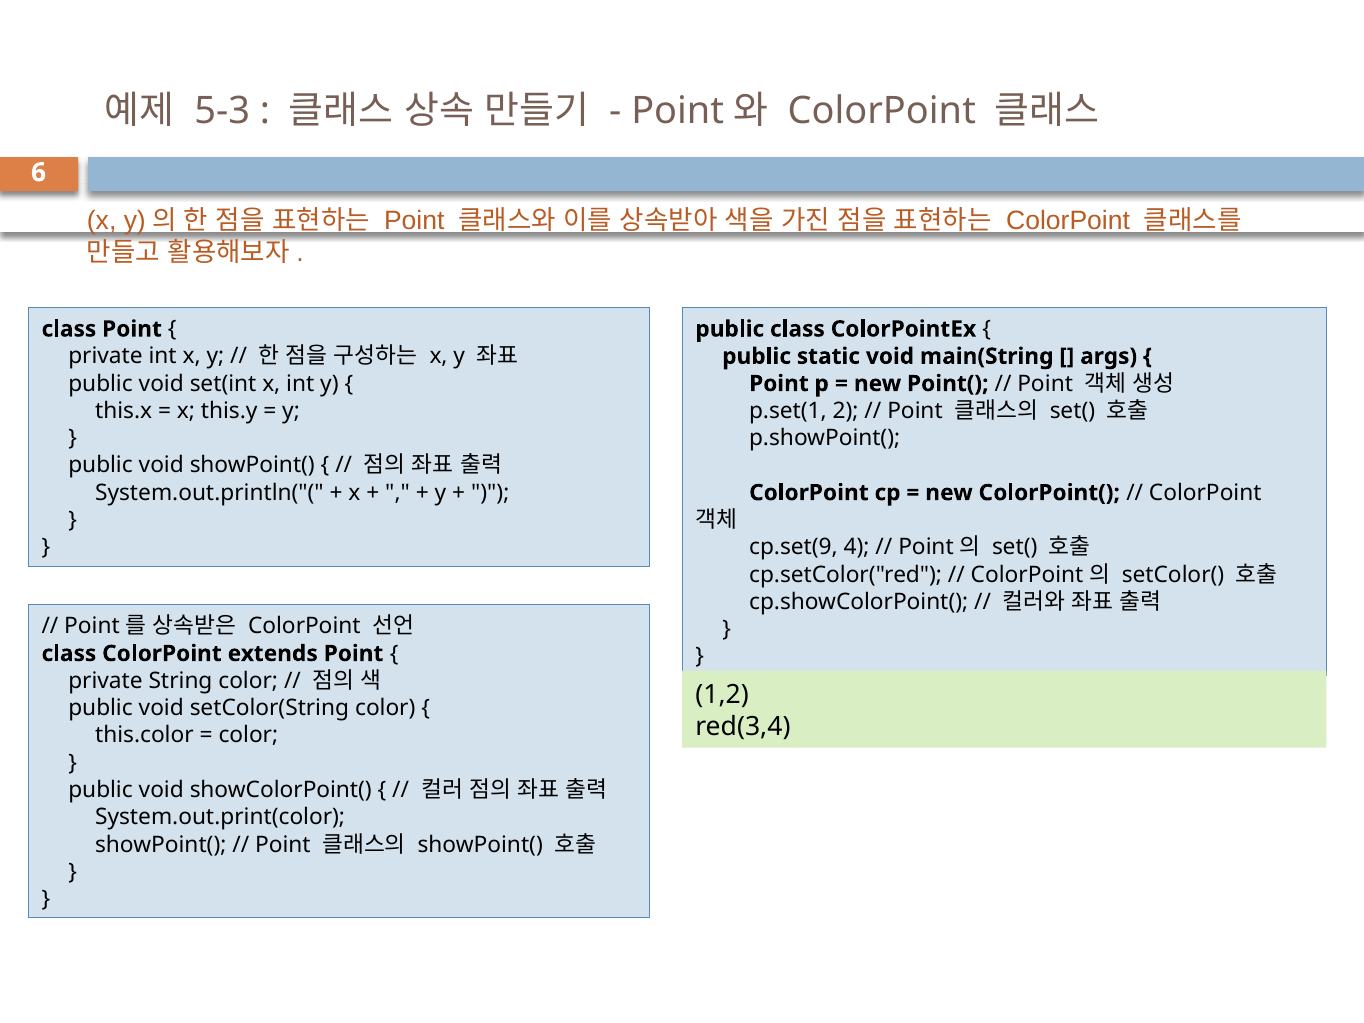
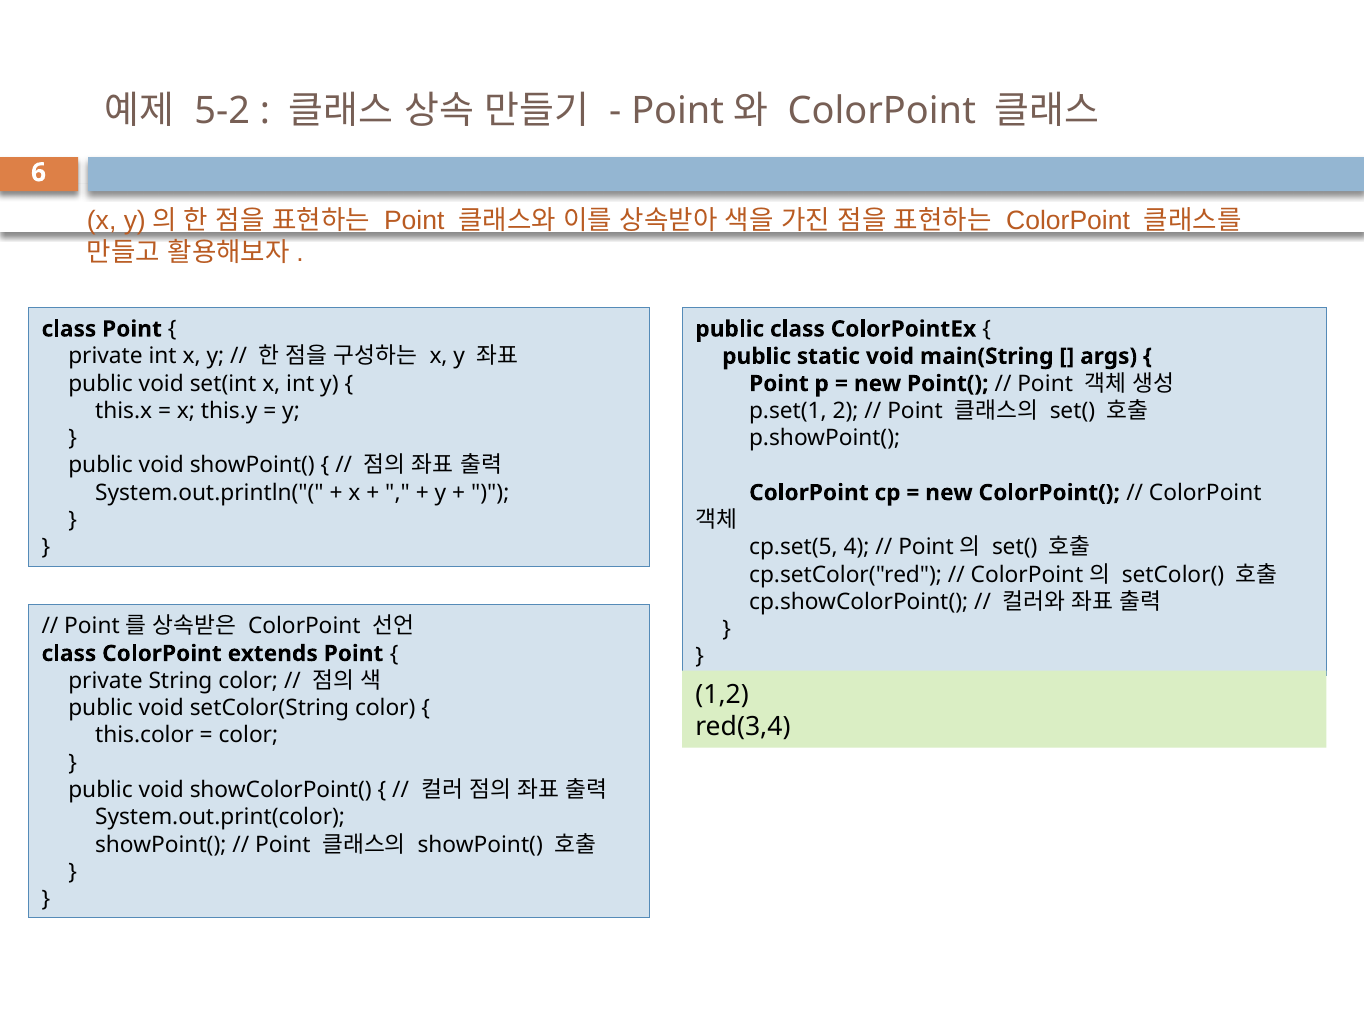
5-3: 5-3 -> 5-2 (222, 111)
cp.set(9: cp.set(9 -> cp.set(5 (793, 547)
